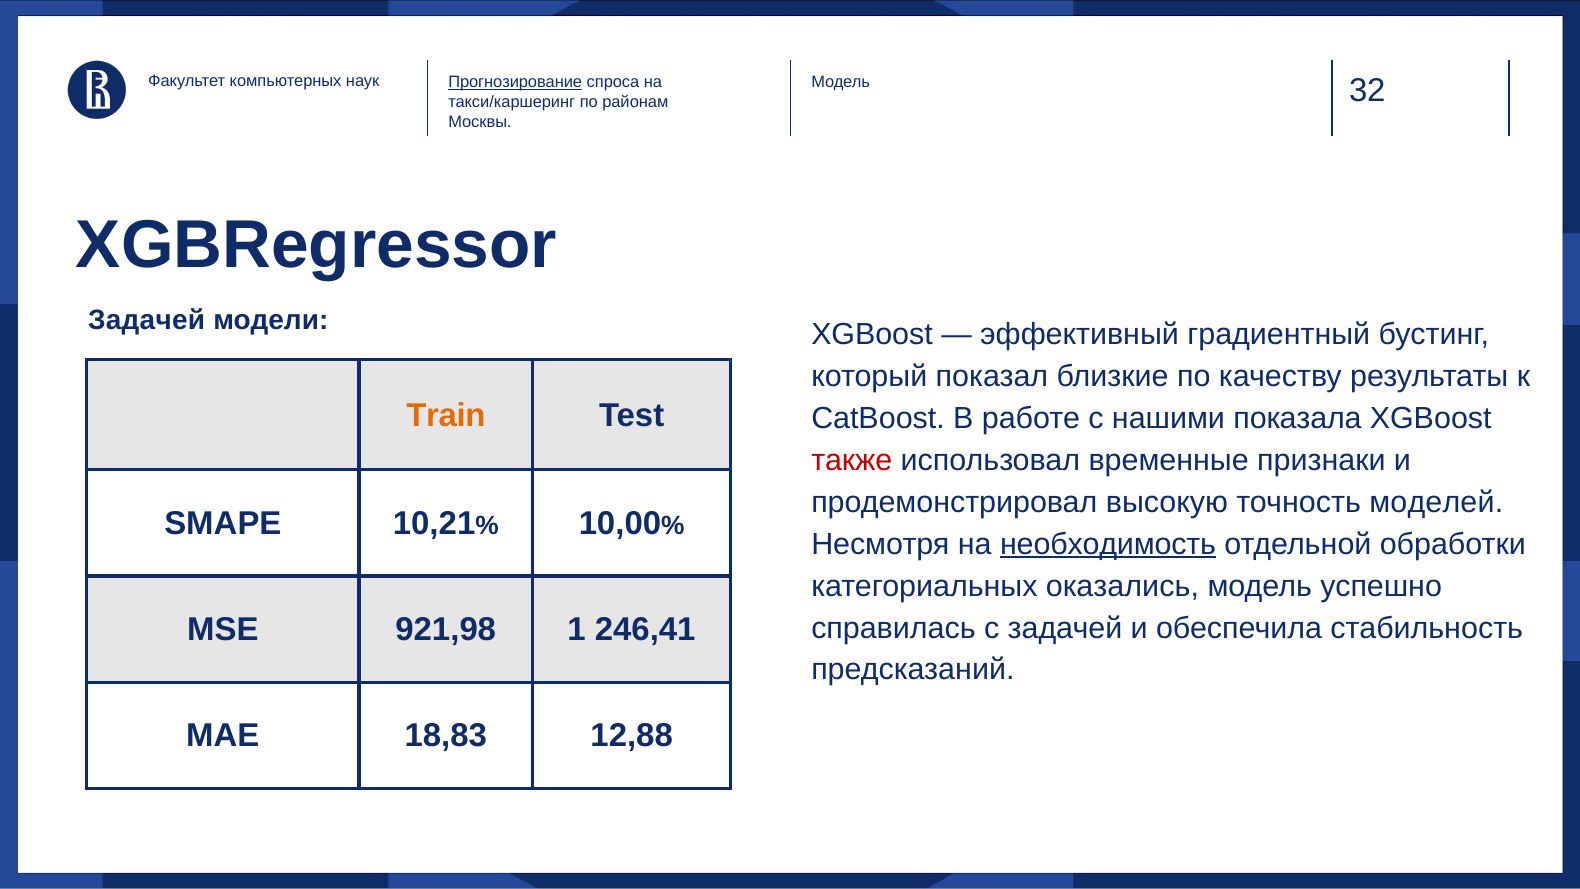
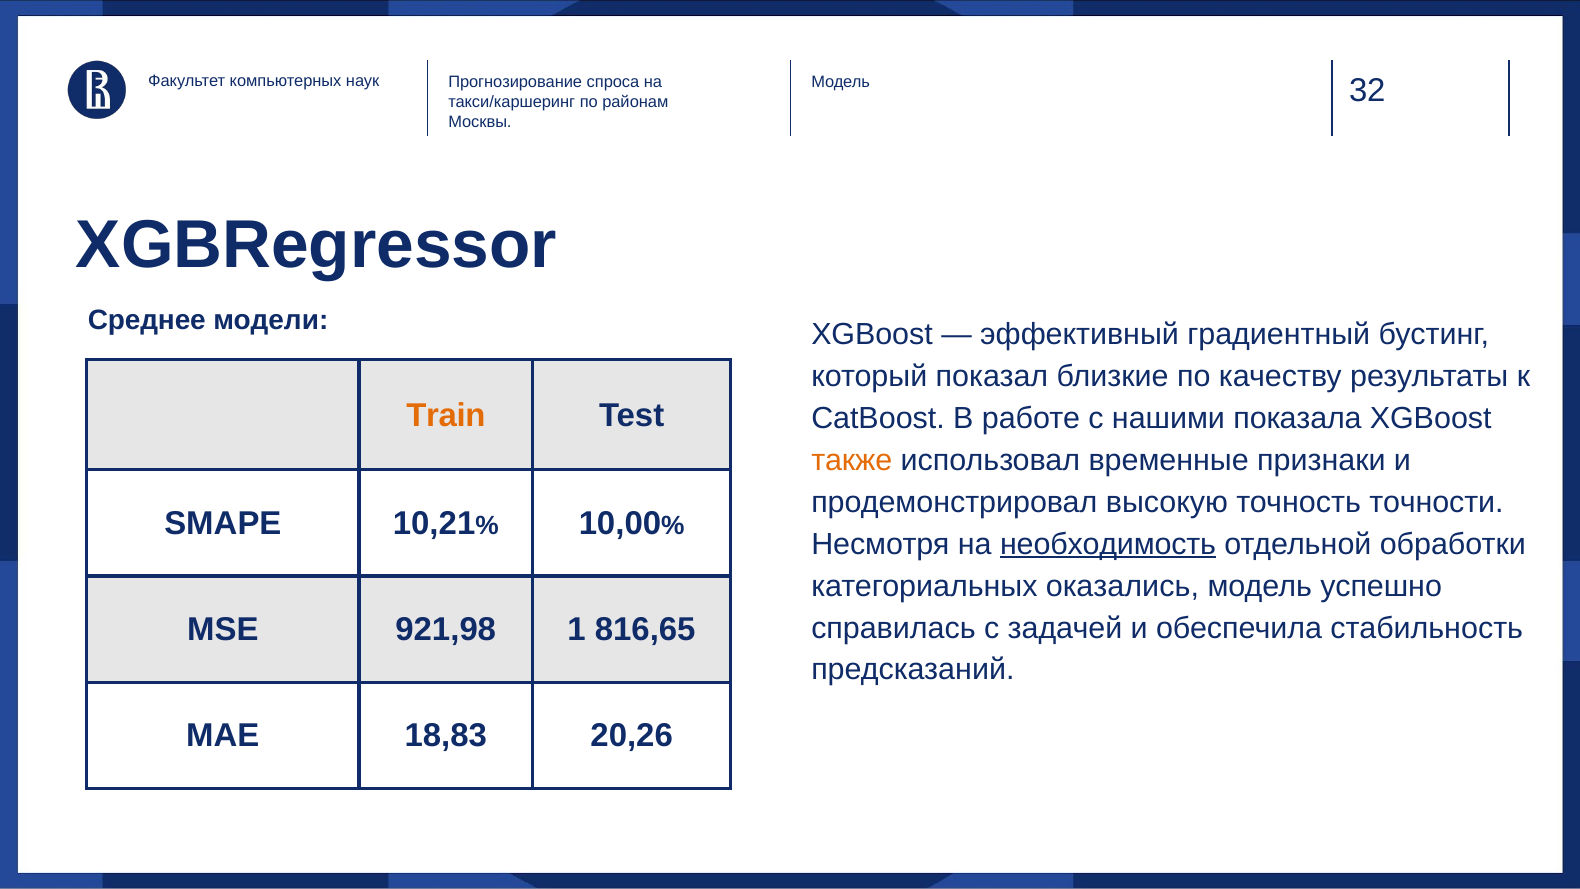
Прогнозирование underline: present -> none (515, 82)
Задачей: Задачей -> Среднее (147, 321)
также colour: red -> orange (852, 460)
моделей: моделей -> точности (1436, 502)
246,41: 246,41 -> 816,65 (645, 630)
12,88: 12,88 -> 20,26 (632, 736)
